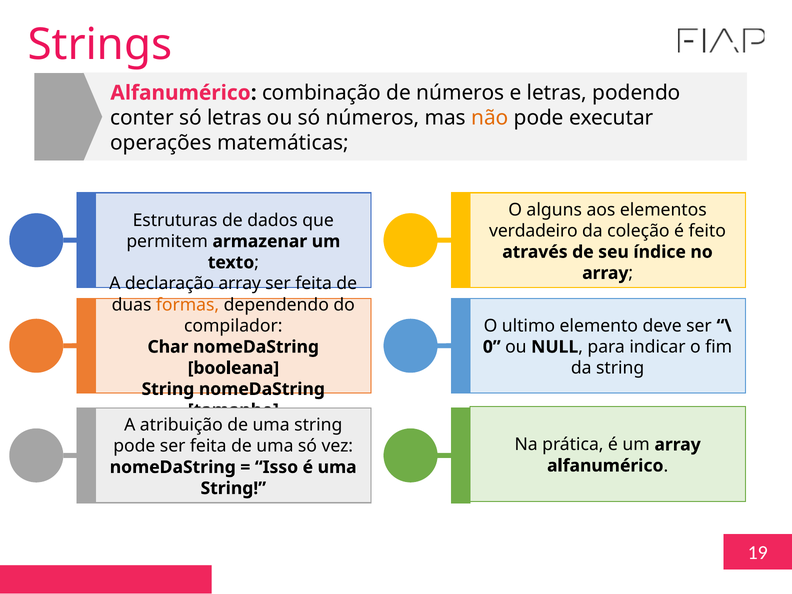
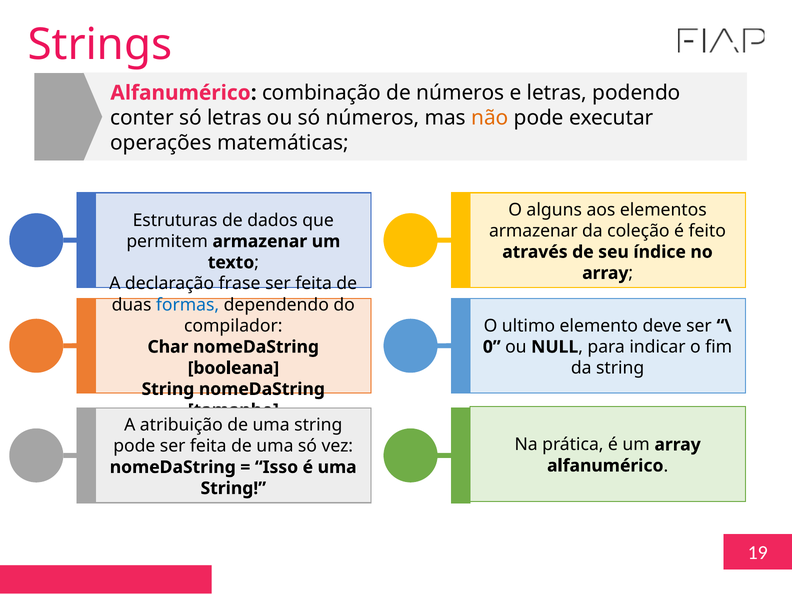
verdadeiro: verdadeiro -> armazenar (533, 231)
declaração array: array -> frase (240, 284)
formas colour: orange -> blue (188, 305)
